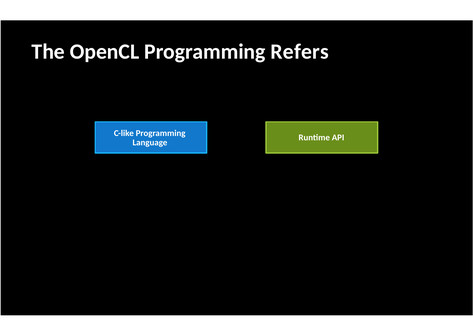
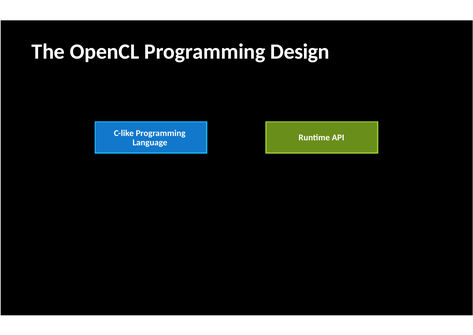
Refers: Refers -> Design (300, 51)
